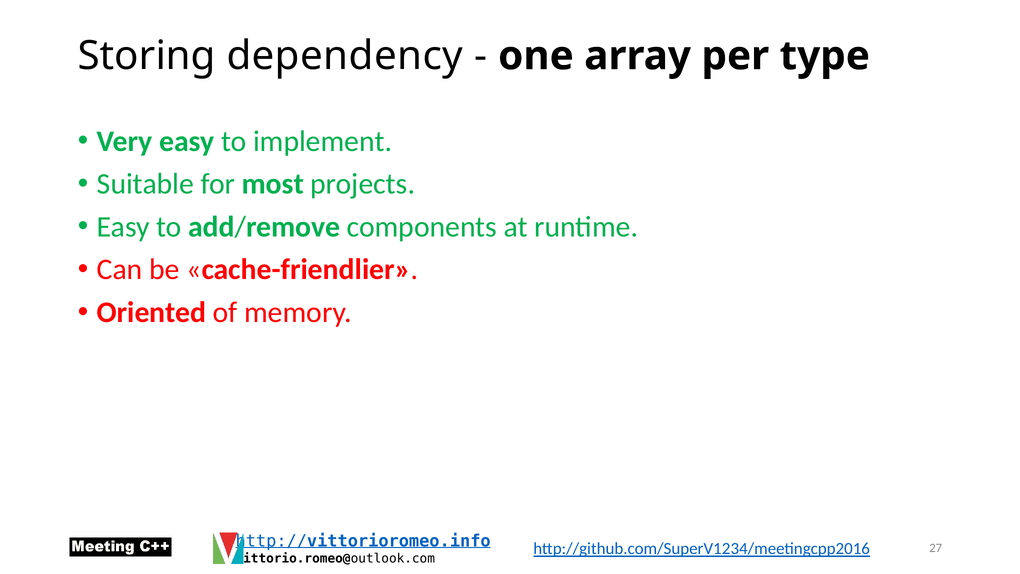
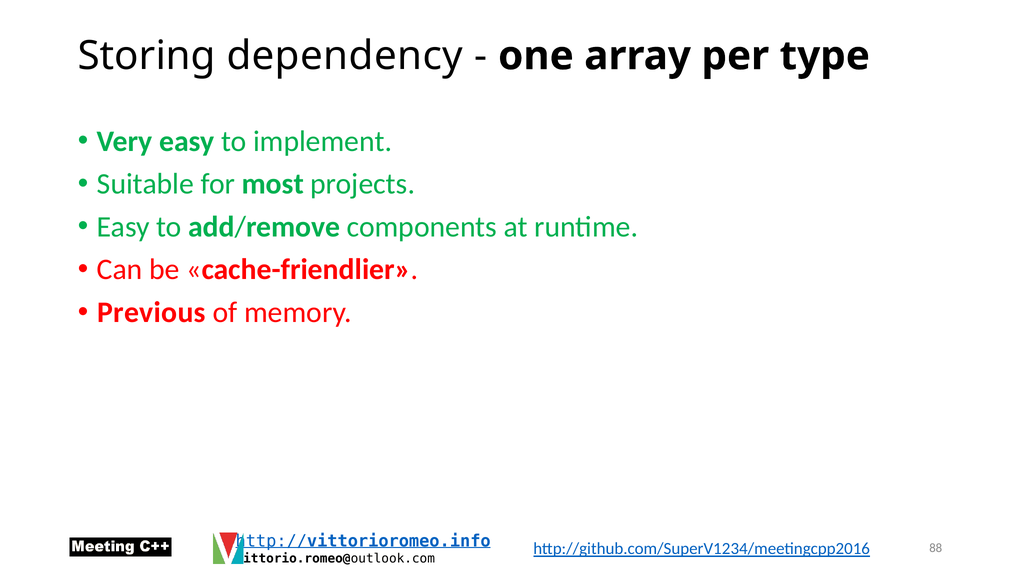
Oriented: Oriented -> Previous (151, 312)
27: 27 -> 88 (936, 548)
